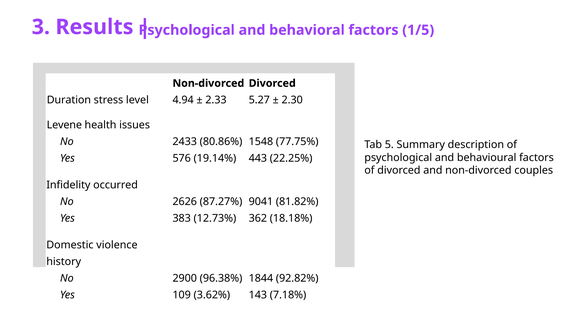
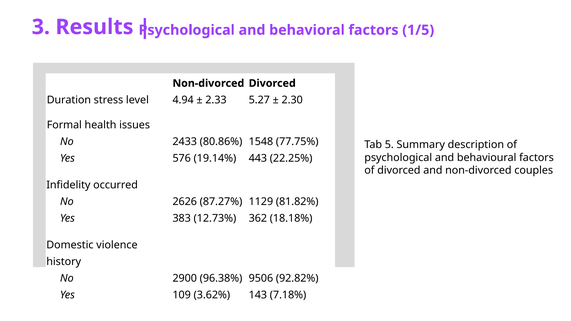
Levene: Levene -> Formal (64, 125)
9041: 9041 -> 1129 (261, 202)
1844: 1844 -> 9506 (261, 278)
